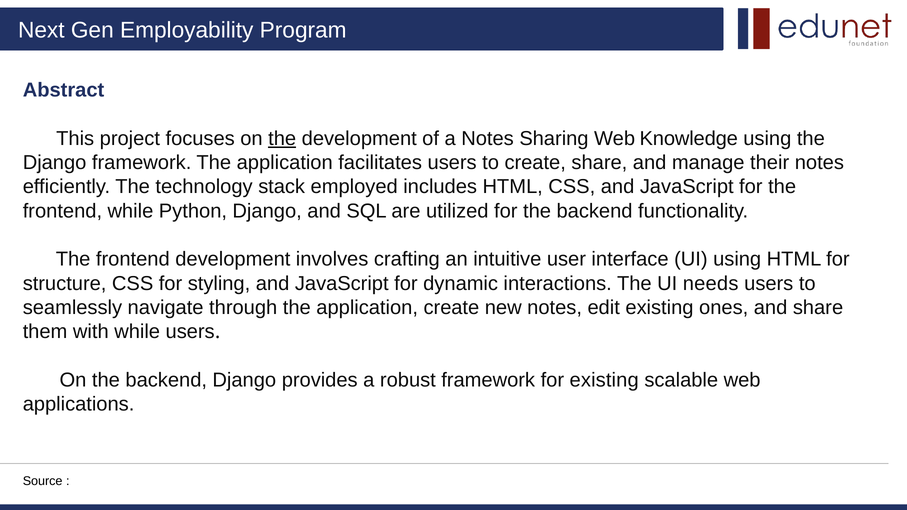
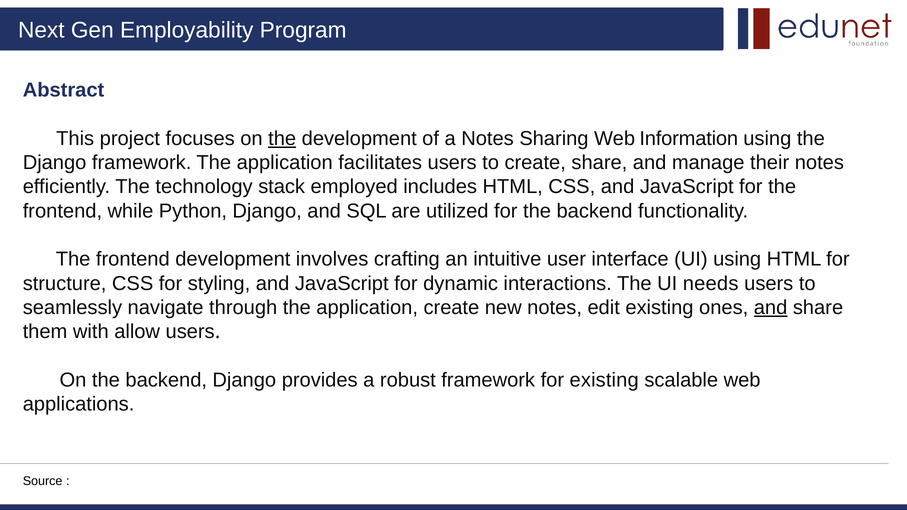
Knowledge: Knowledge -> Information (689, 139)
and underline: none -> present (771, 308)
with while: while -> allow (137, 332)
